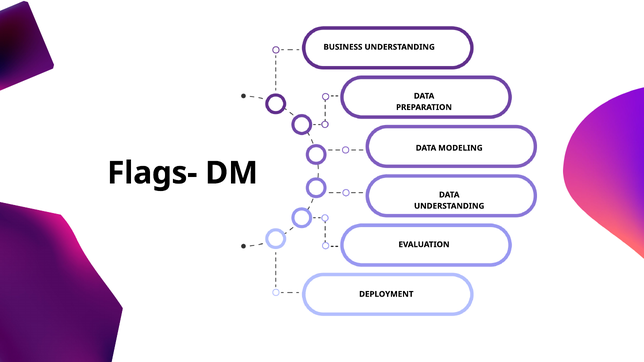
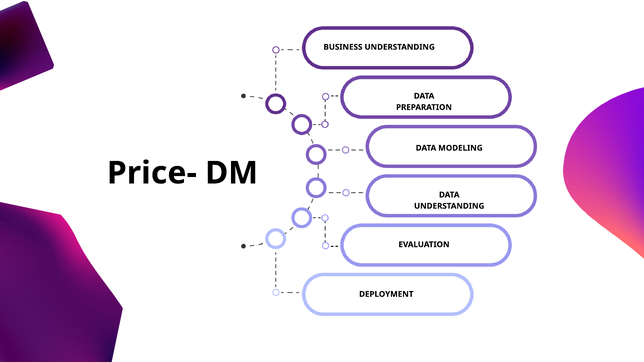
Flags-: Flags- -> Price- (152, 173)
